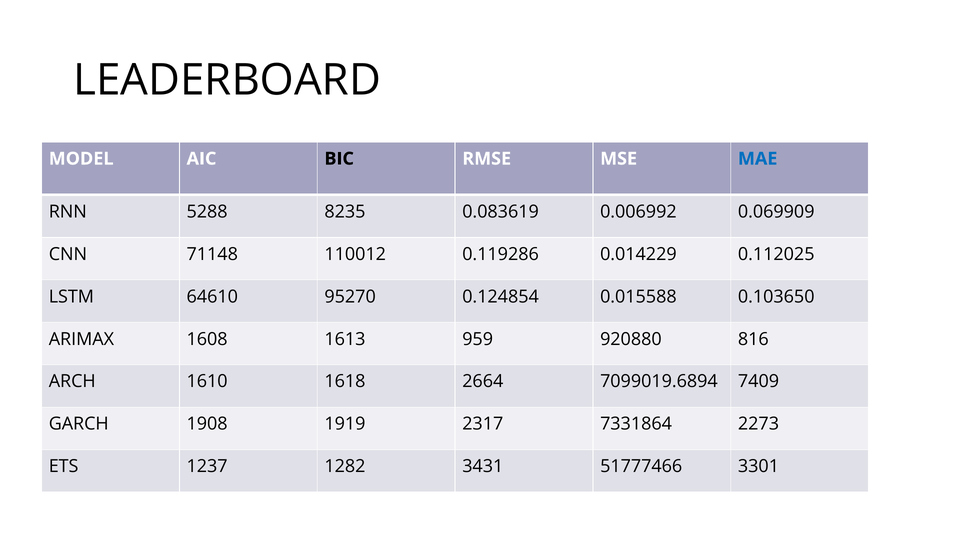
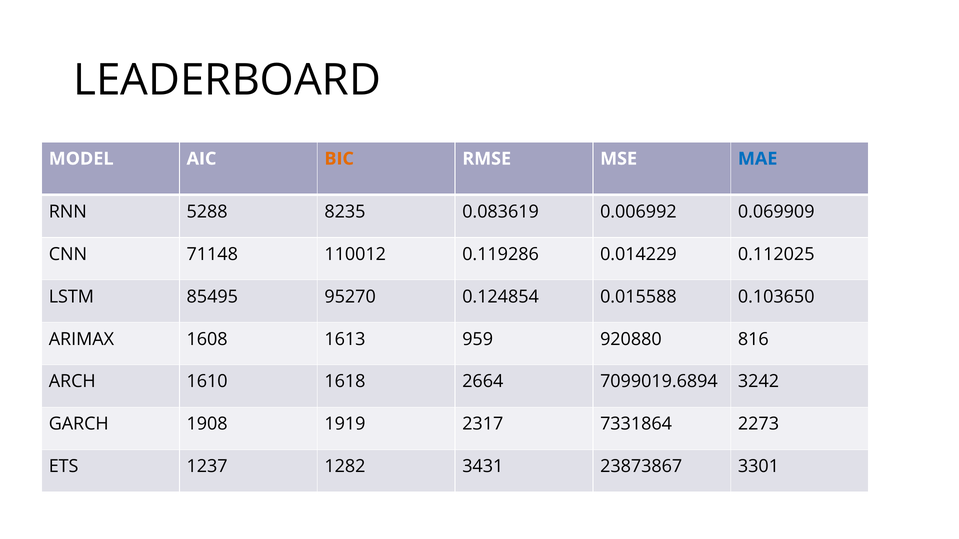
BIC colour: black -> orange (339, 159)
64610: 64610 -> 85495 (212, 297)
7409: 7409 -> 3242 (759, 382)
51777466: 51777466 -> 23873867 (641, 467)
